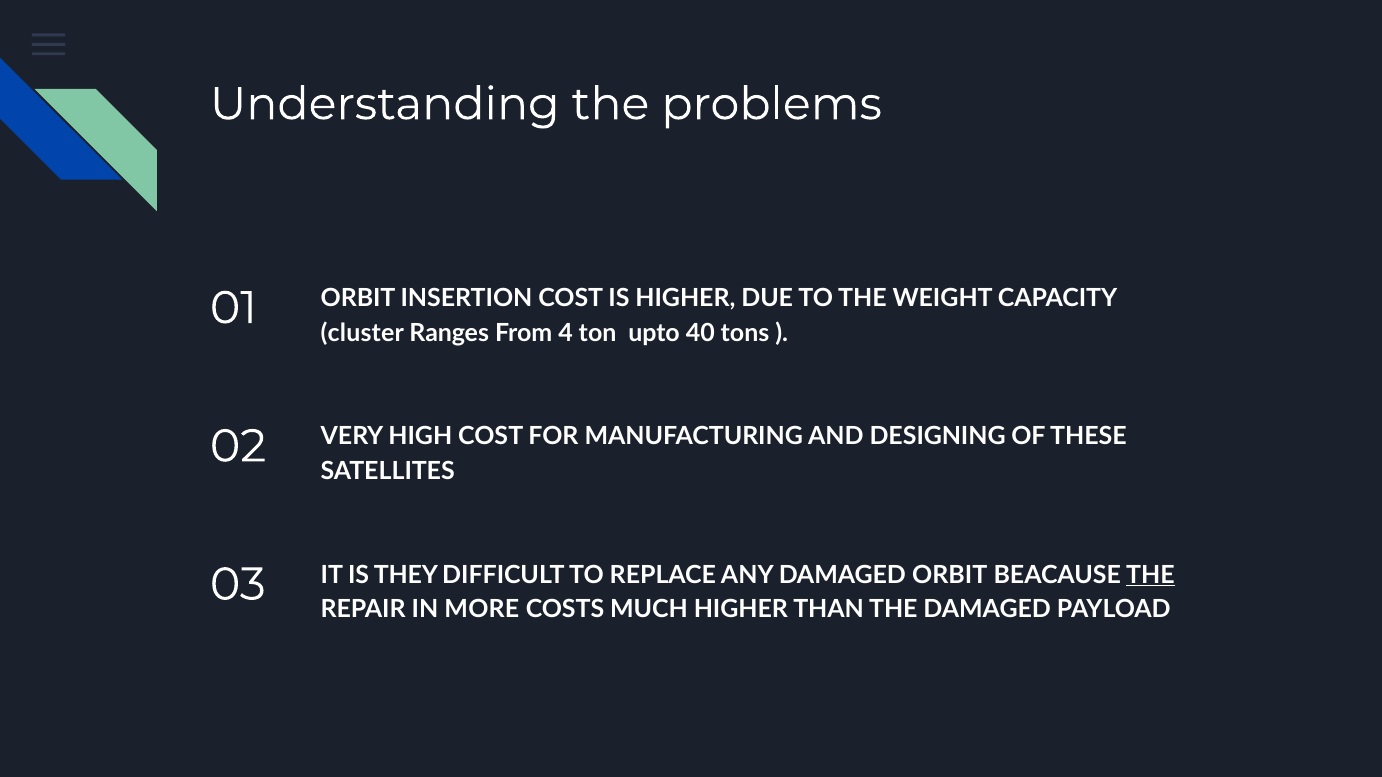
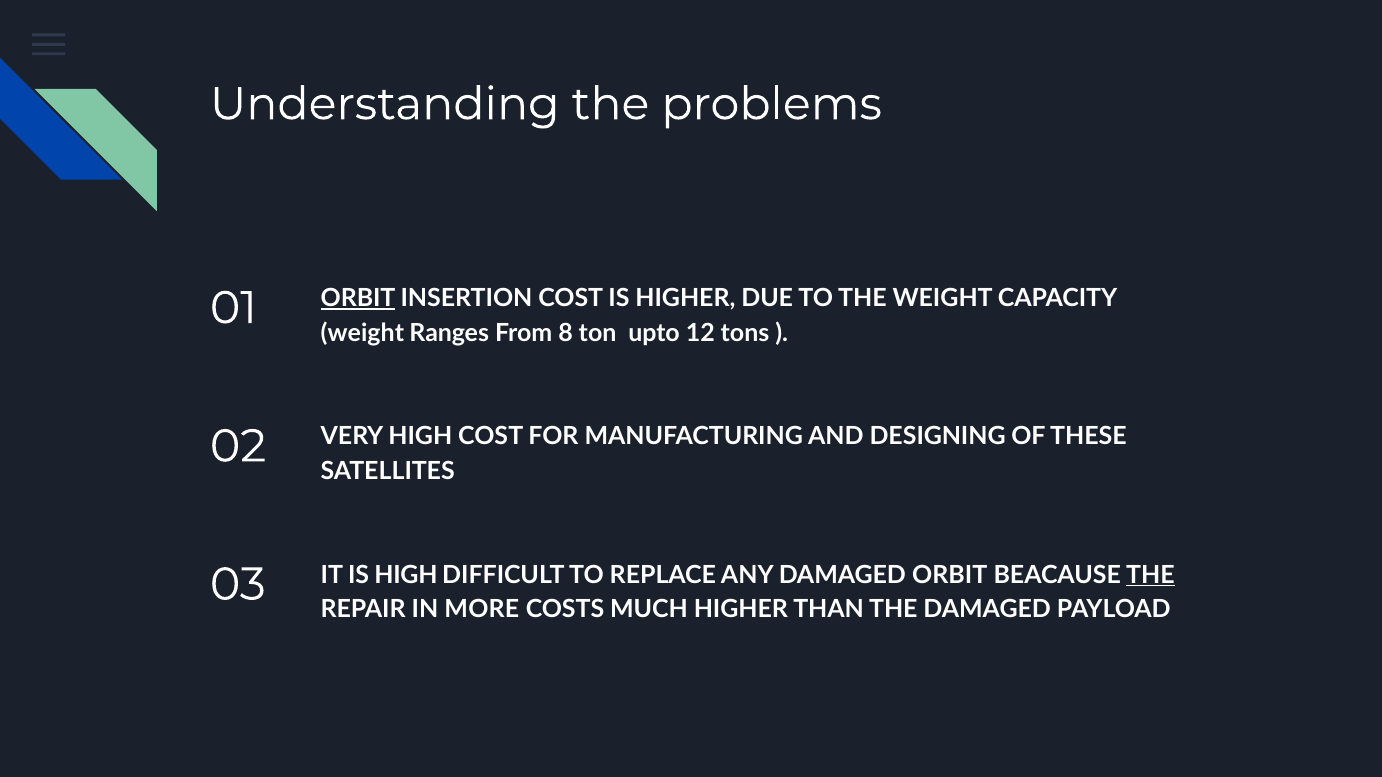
ORBIT underline: none -> present (358, 299)
cluster: cluster -> weight (362, 333)
4: 4 -> 8 (566, 333)
40: 40 -> 12 (700, 333)
IS THEY: THEY -> HIGH (406, 575)
